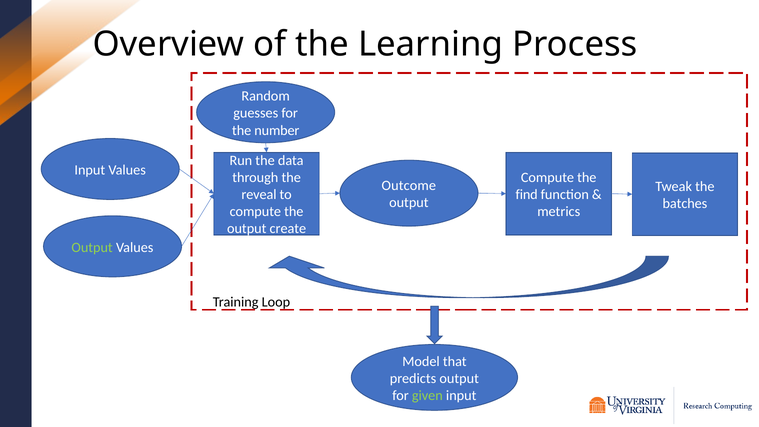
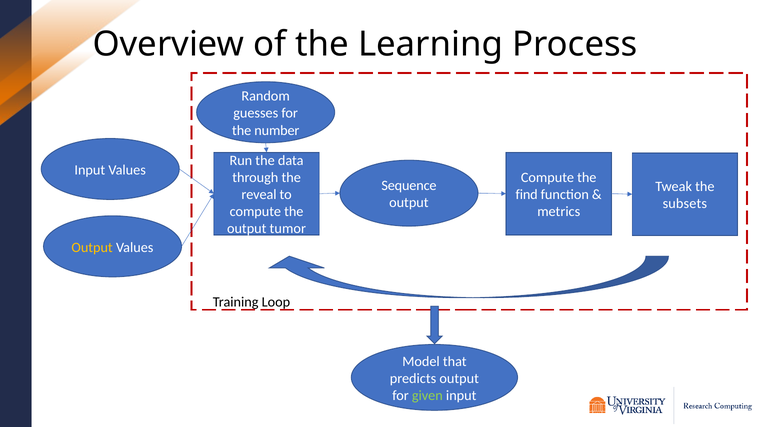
Outcome: Outcome -> Sequence (409, 186)
batches: batches -> subsets (685, 204)
create: create -> tumor (288, 229)
Output colour: light green -> yellow (92, 247)
